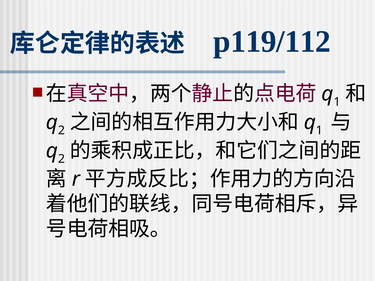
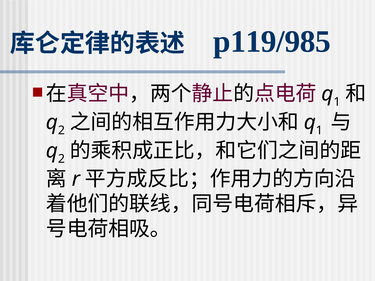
p119/112: p119/112 -> p119/985 (272, 42)
